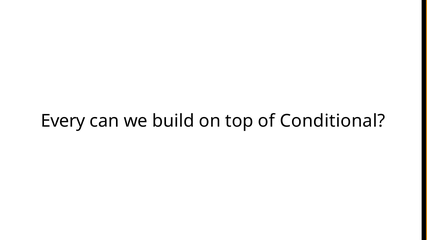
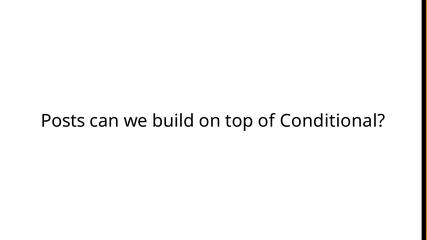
Every: Every -> Posts (63, 121)
